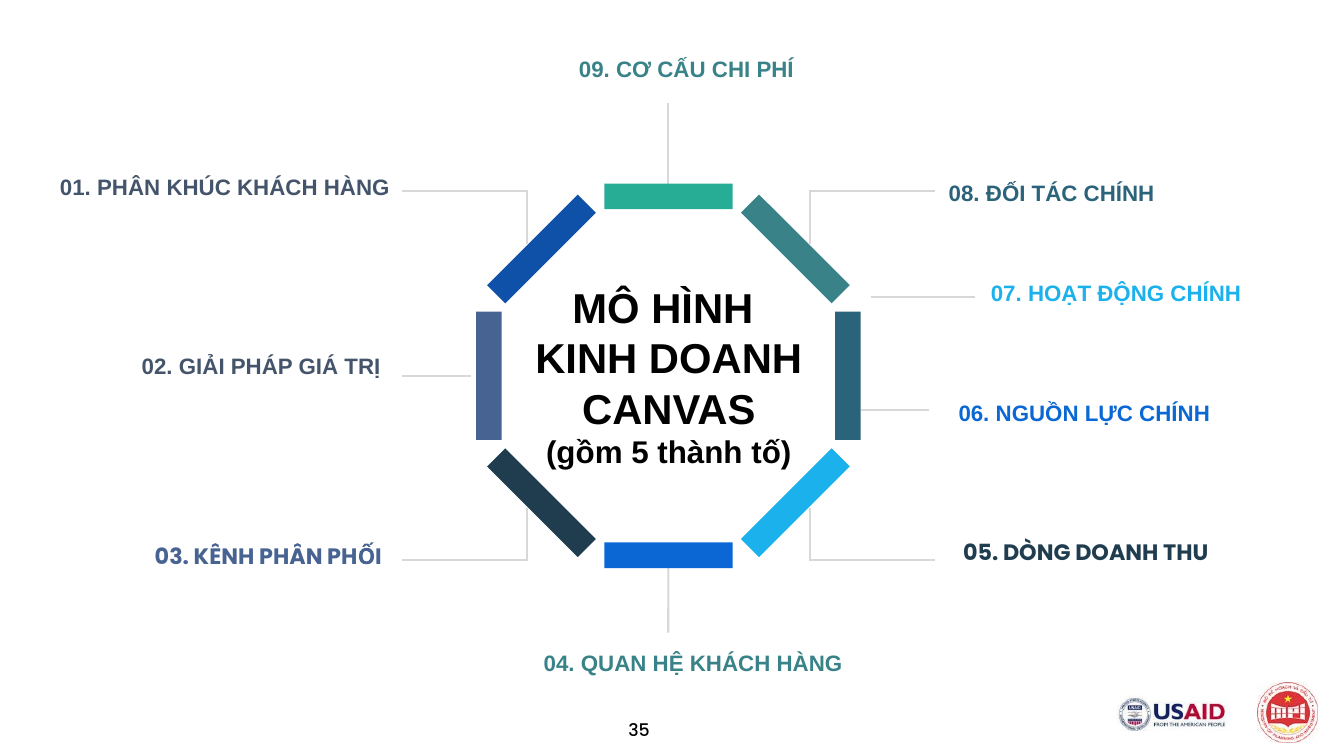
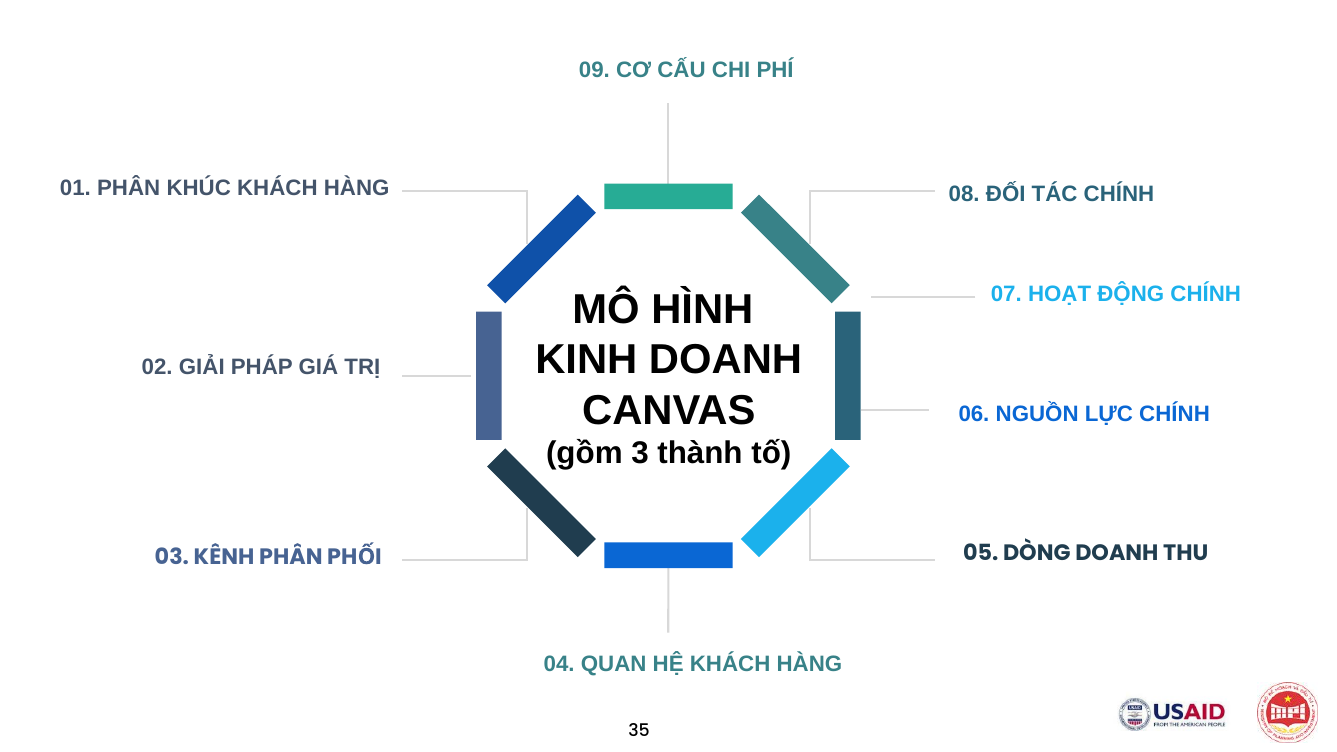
5: 5 -> 3 (640, 454)
